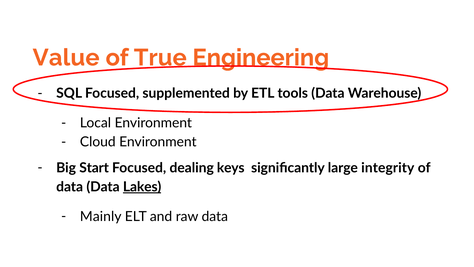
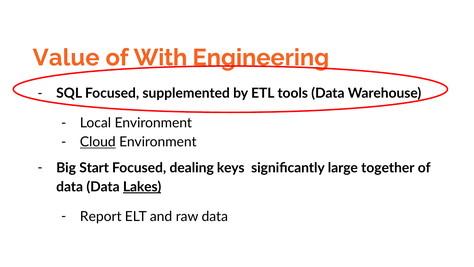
True: True -> With (160, 58)
Cloud underline: none -> present (98, 142)
integrity: integrity -> together (388, 168)
Mainly: Mainly -> Report (101, 216)
